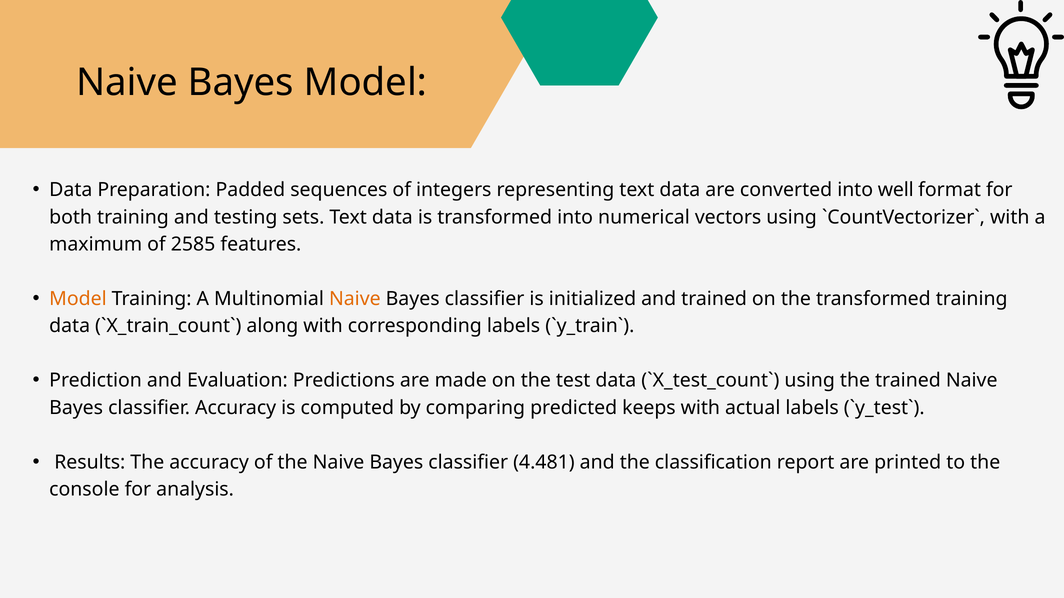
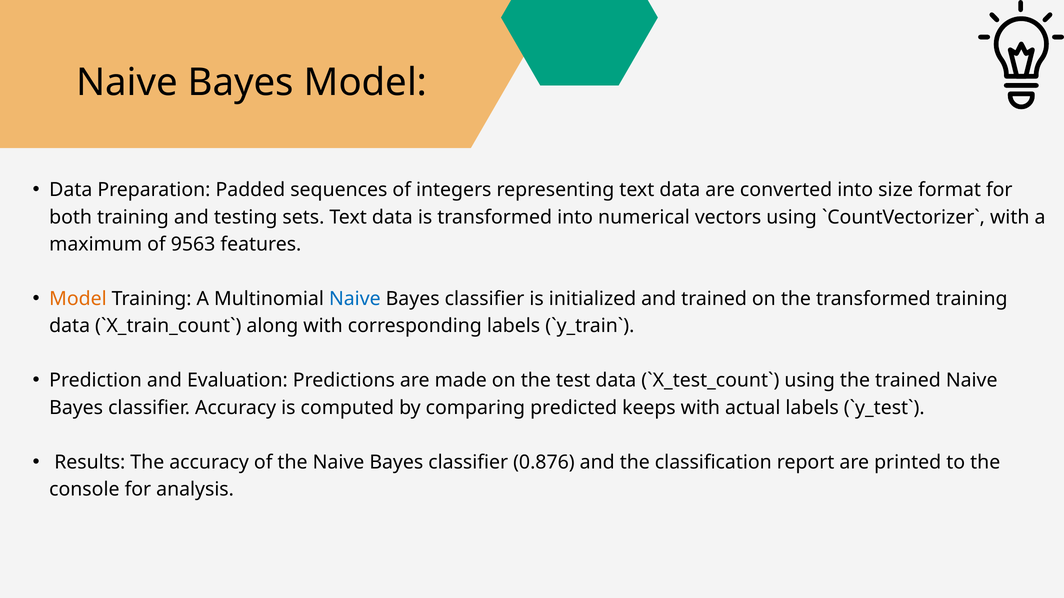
well: well -> size (896, 190)
2585: 2585 -> 9563 (193, 245)
Naive colour: orange -> blue (355, 299)
4.481: 4.481 -> 0.876 (544, 463)
